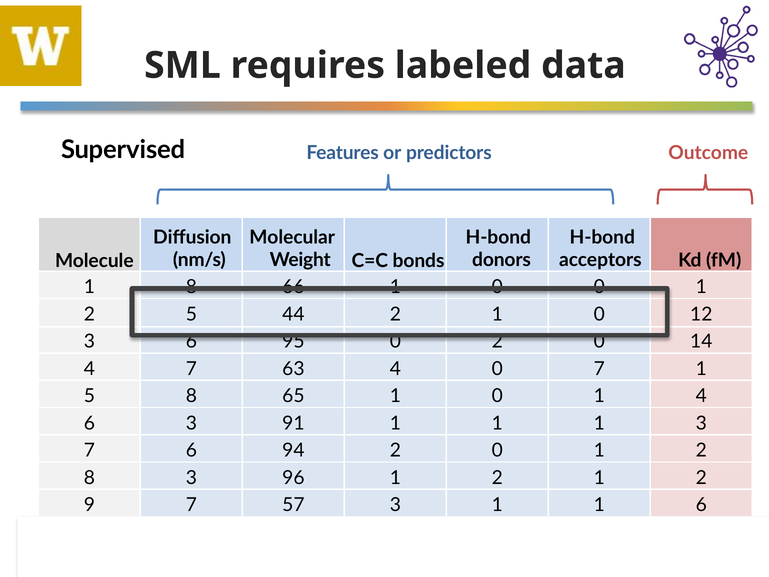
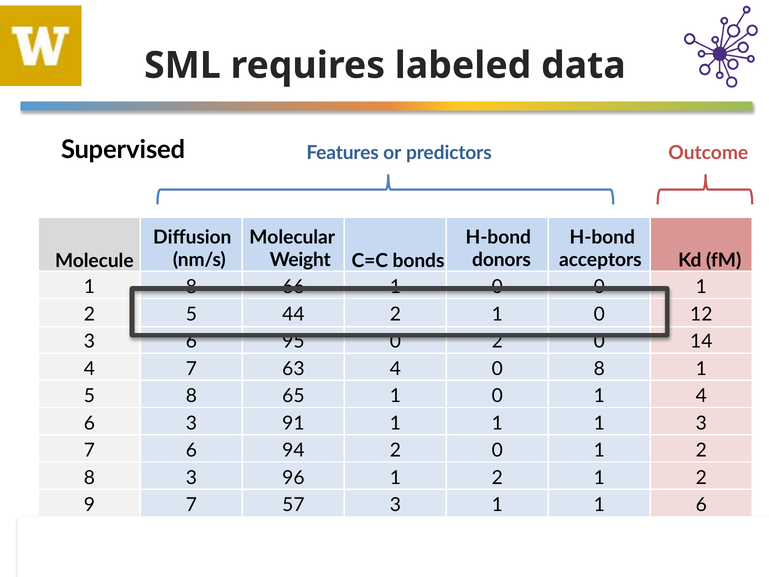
4 0 7: 7 -> 8 (599, 369)
